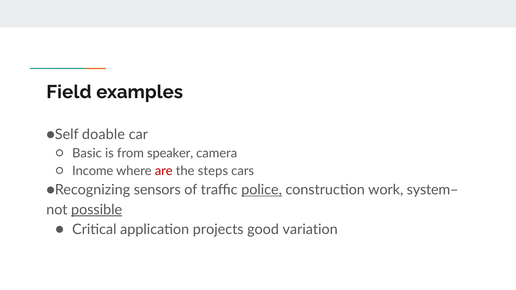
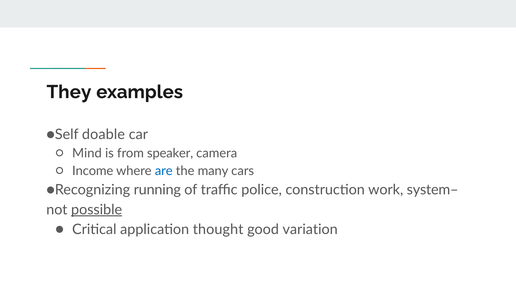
Field: Field -> They (69, 92)
Basic: Basic -> Mind (87, 153)
are colour: red -> blue (164, 171)
steps: steps -> many (213, 171)
sensors: sensors -> running (157, 190)
police underline: present -> none (262, 190)
projects: projects -> thought (218, 230)
